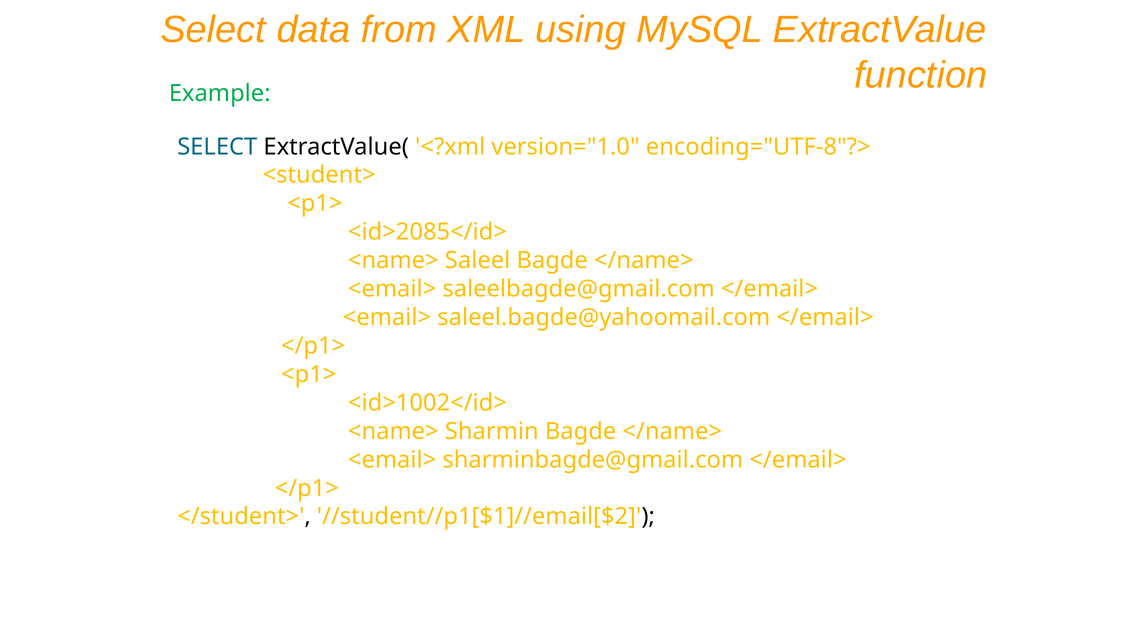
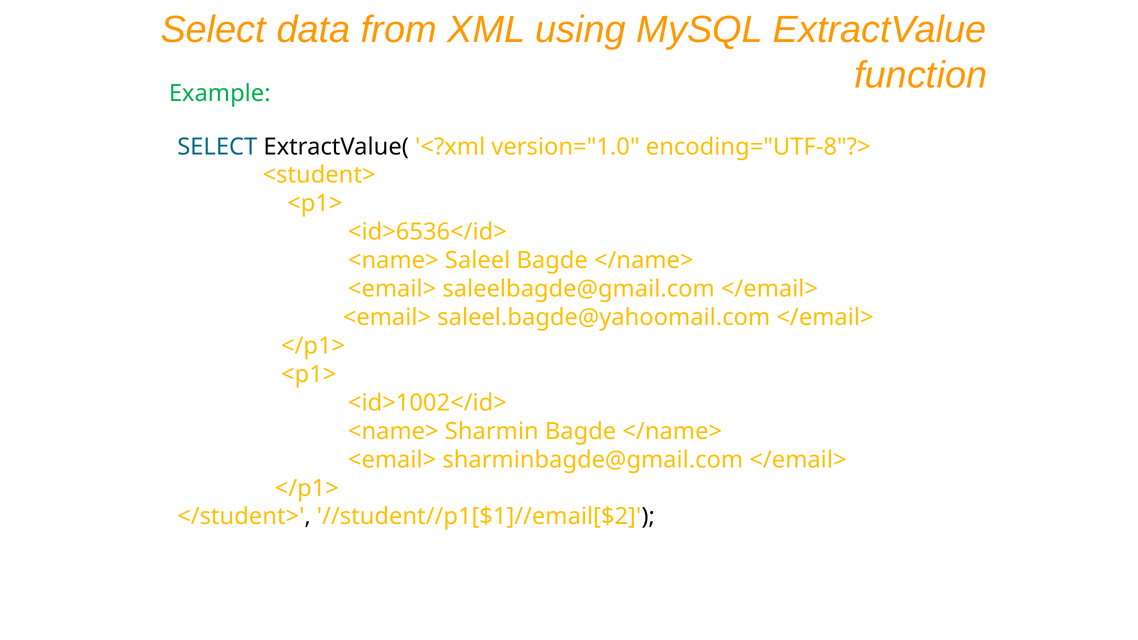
<id>2085</id>: <id>2085</id> -> <id>6536</id> (427, 232)
